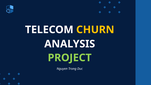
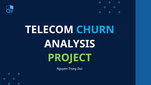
CHURN colour: yellow -> light blue (95, 30)
